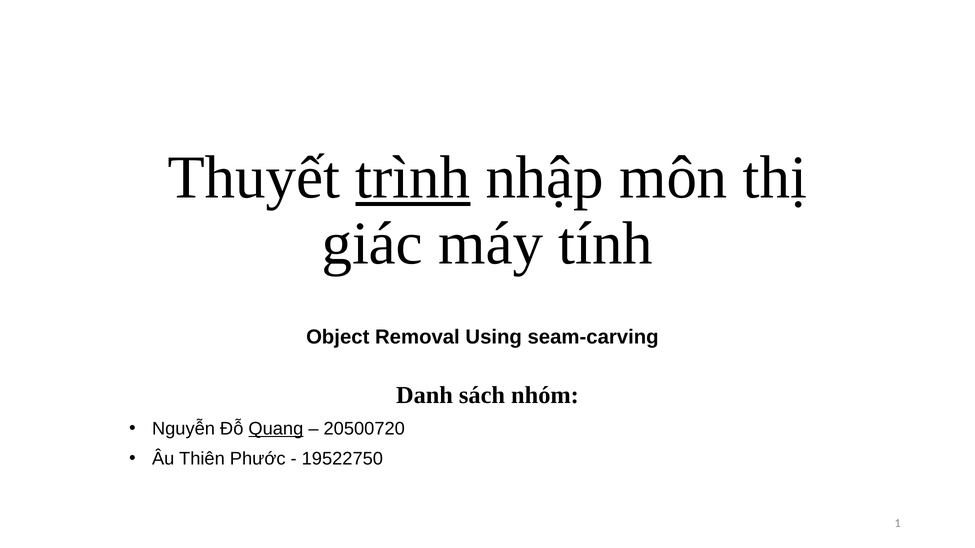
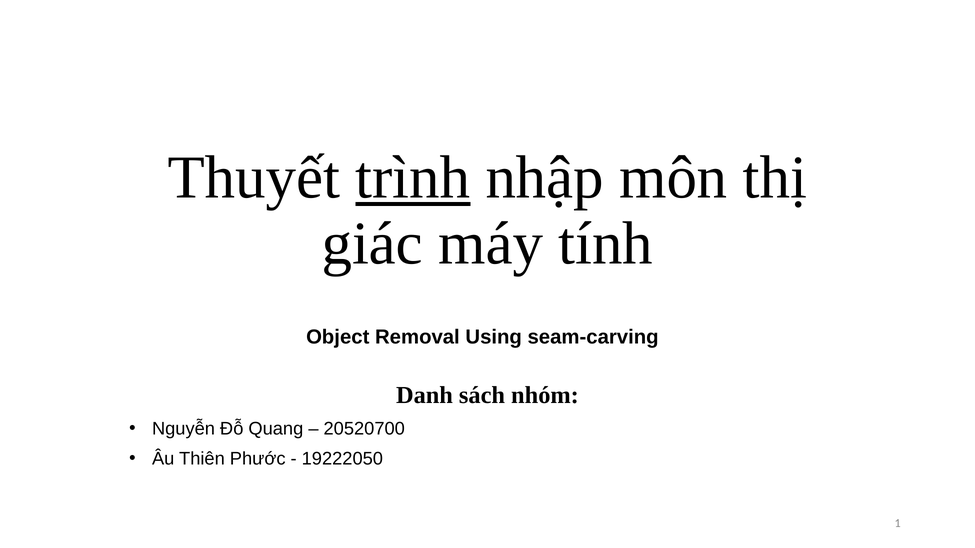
Quang underline: present -> none (276, 429)
20500720: 20500720 -> 20520700 (364, 429)
19522750: 19522750 -> 19222050 (342, 459)
